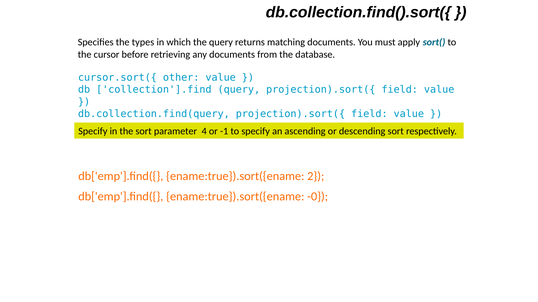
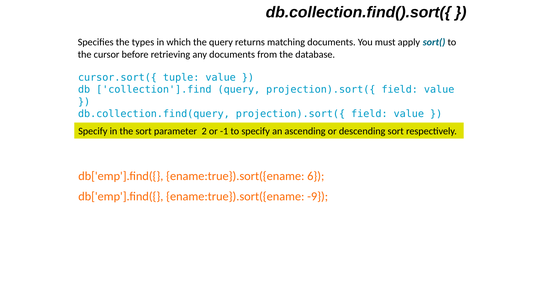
other: other -> tuple (181, 78)
4: 4 -> 2 (204, 132)
2: 2 -> 6 (316, 177)
-0: -0 -> -9 (318, 197)
